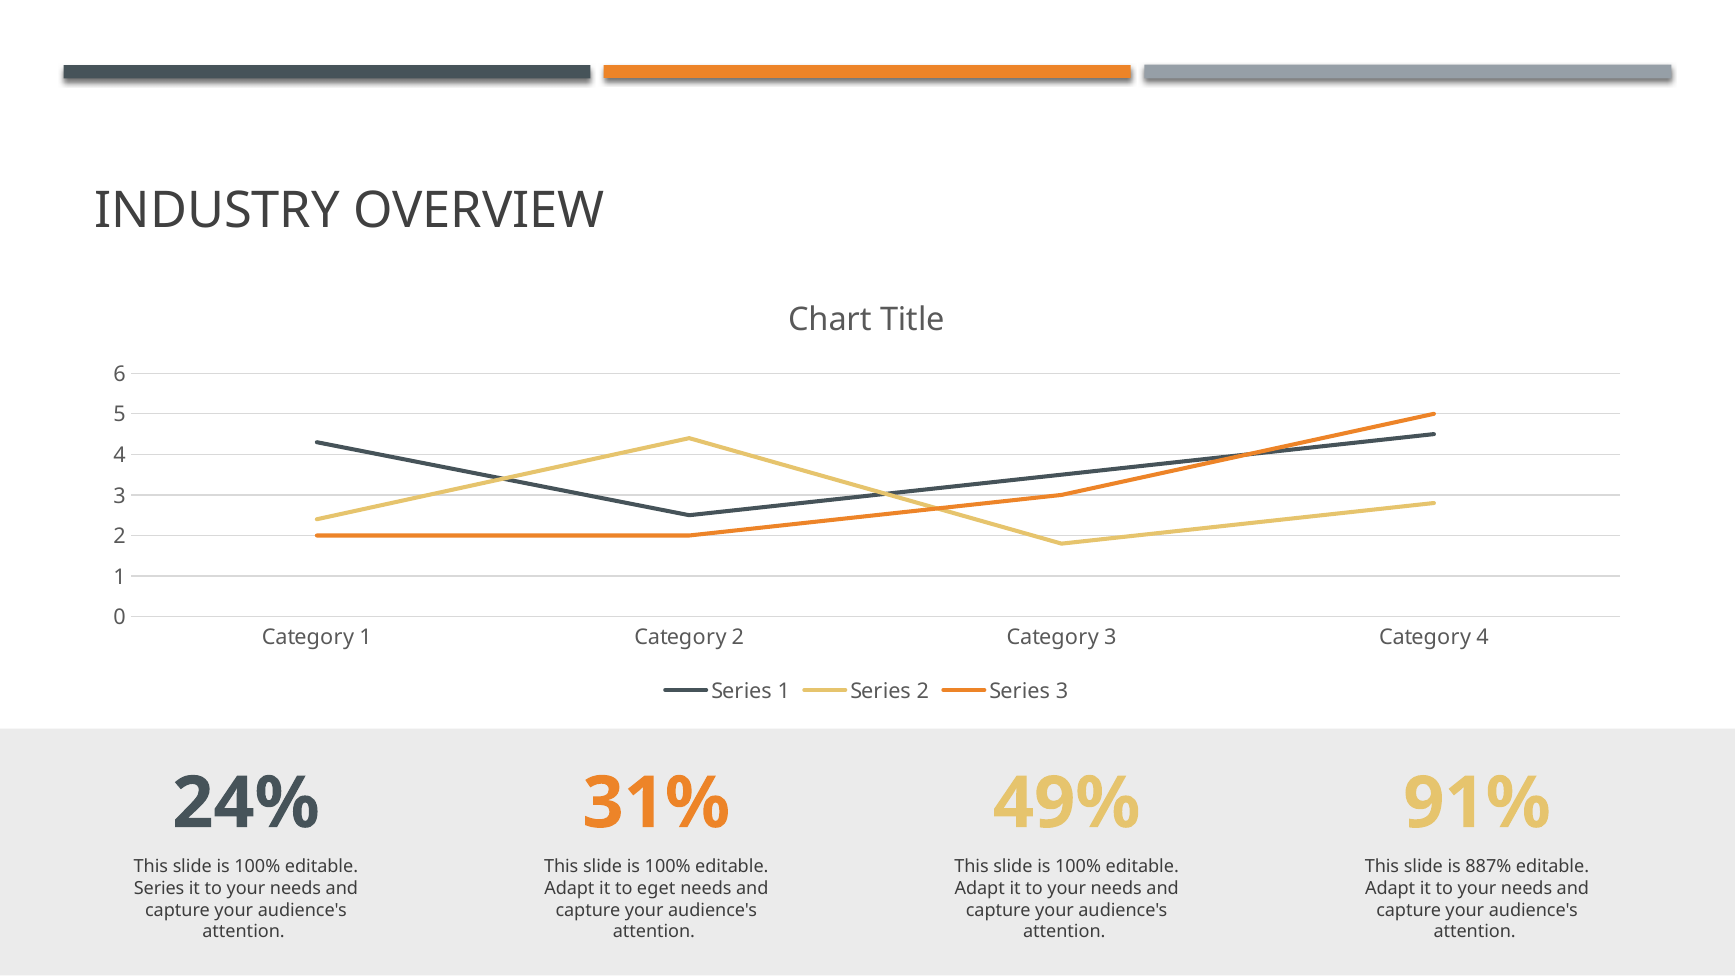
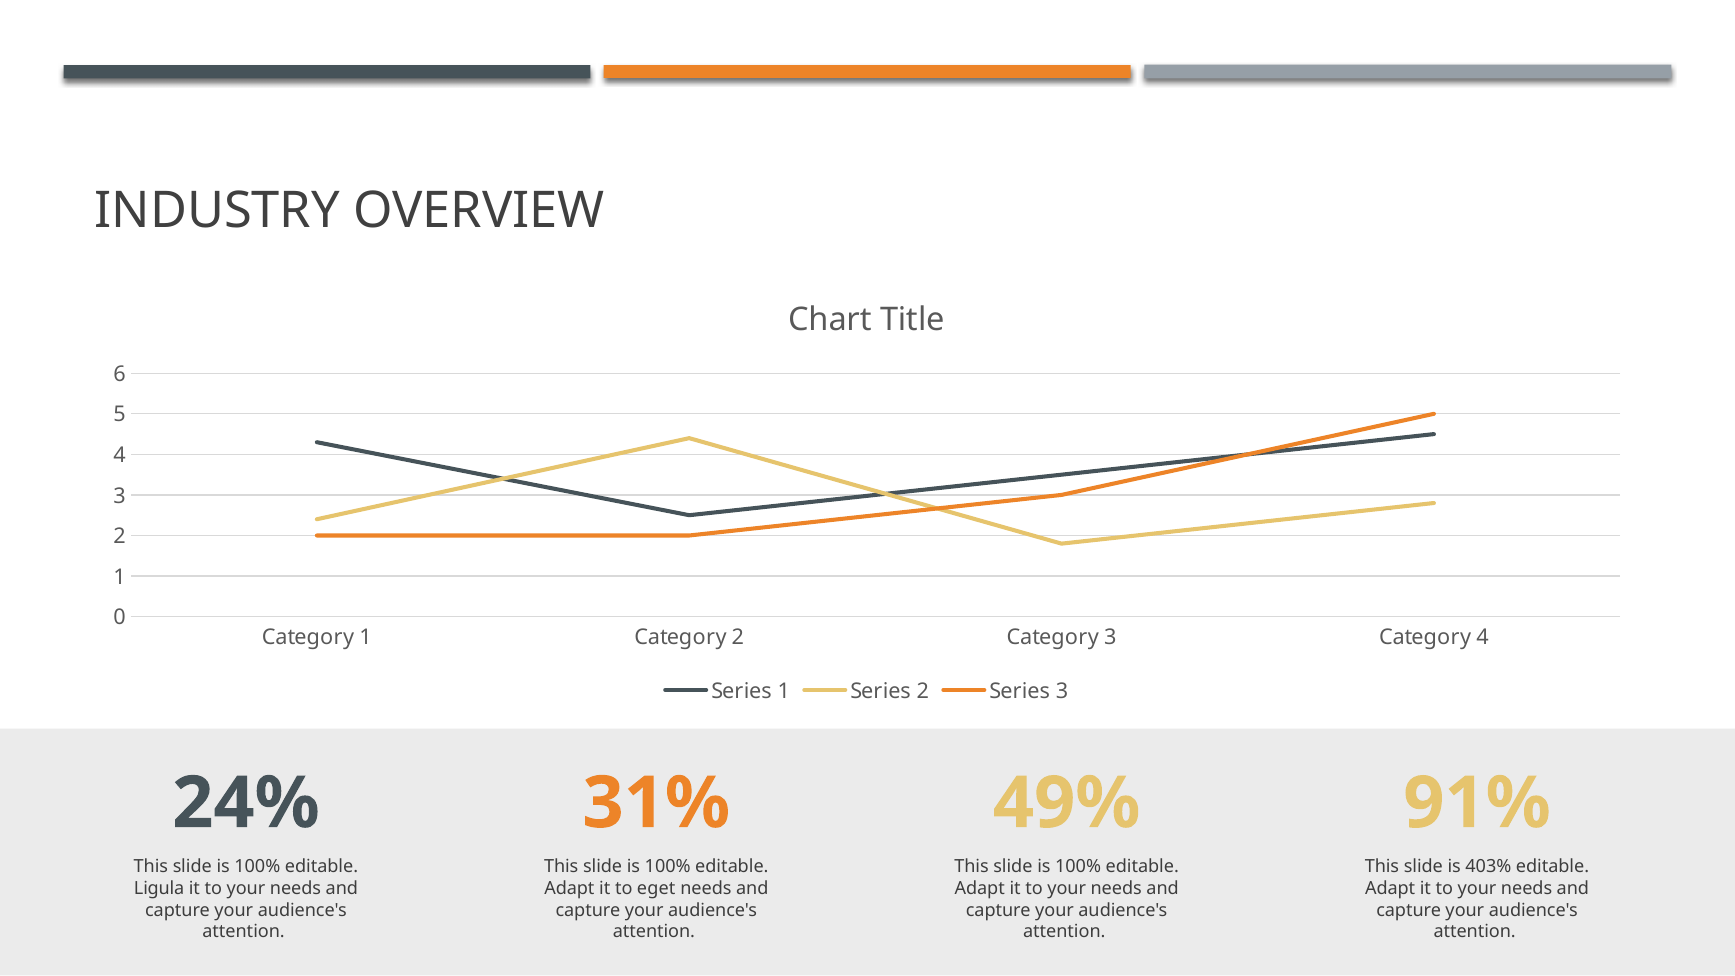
887%: 887% -> 403% (1488, 867)
Series: Series -> Ligula (159, 888)
